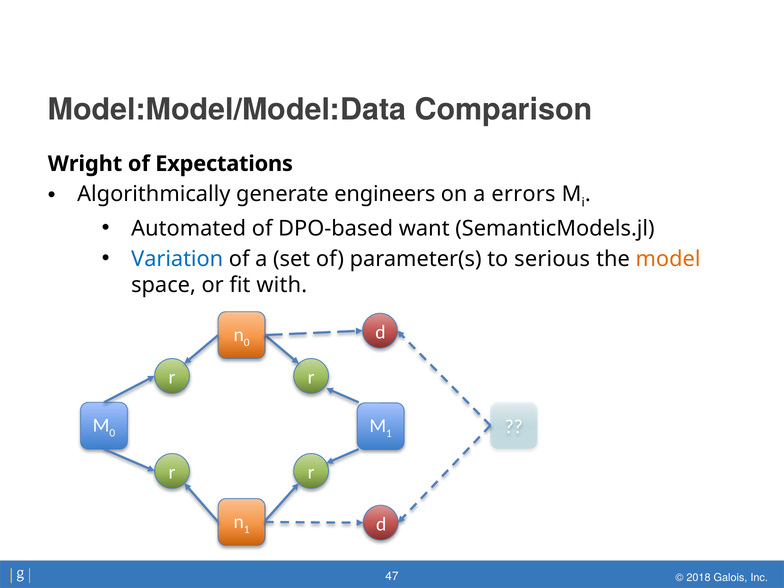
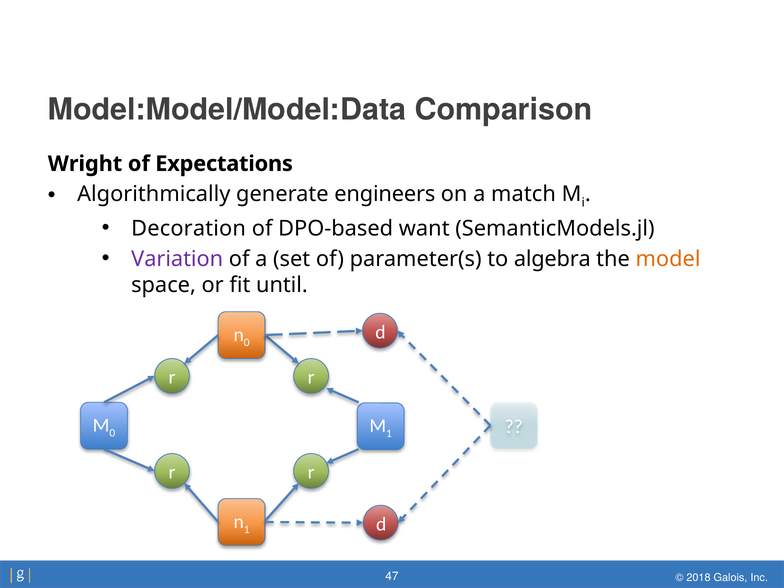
errors: errors -> match (523, 194)
Automated: Automated -> Decoration (189, 228)
Variation colour: blue -> purple (177, 259)
serious: serious -> algebra (552, 259)
with: with -> until (282, 285)
